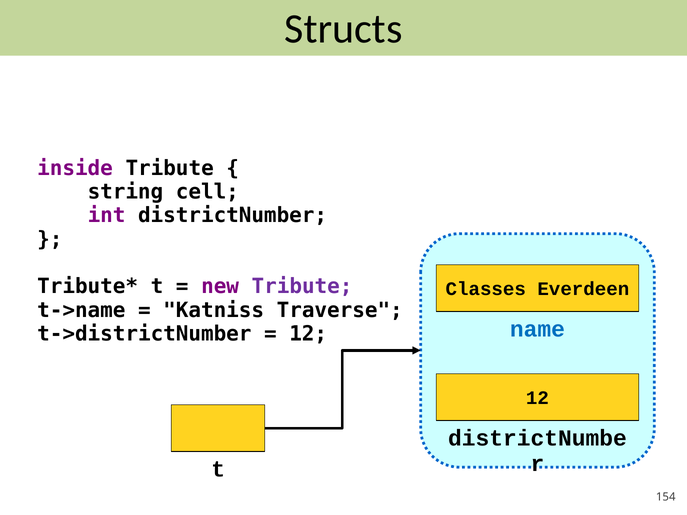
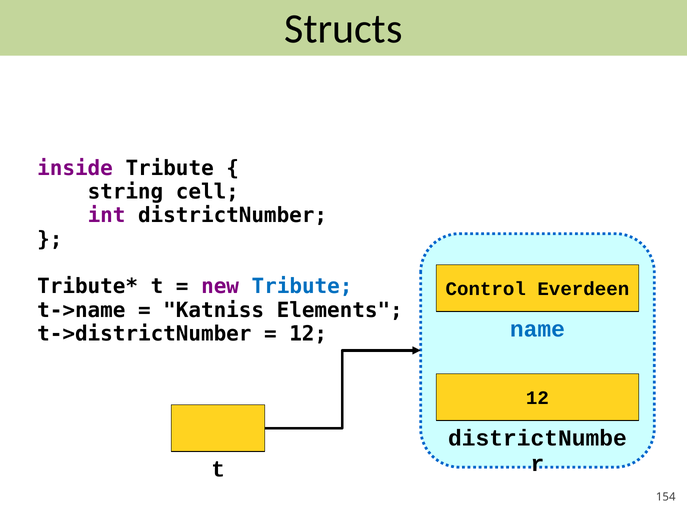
Tribute colour: purple -> blue (302, 287)
Classes: Classes -> Control (486, 289)
Traverse: Traverse -> Elements (340, 310)
